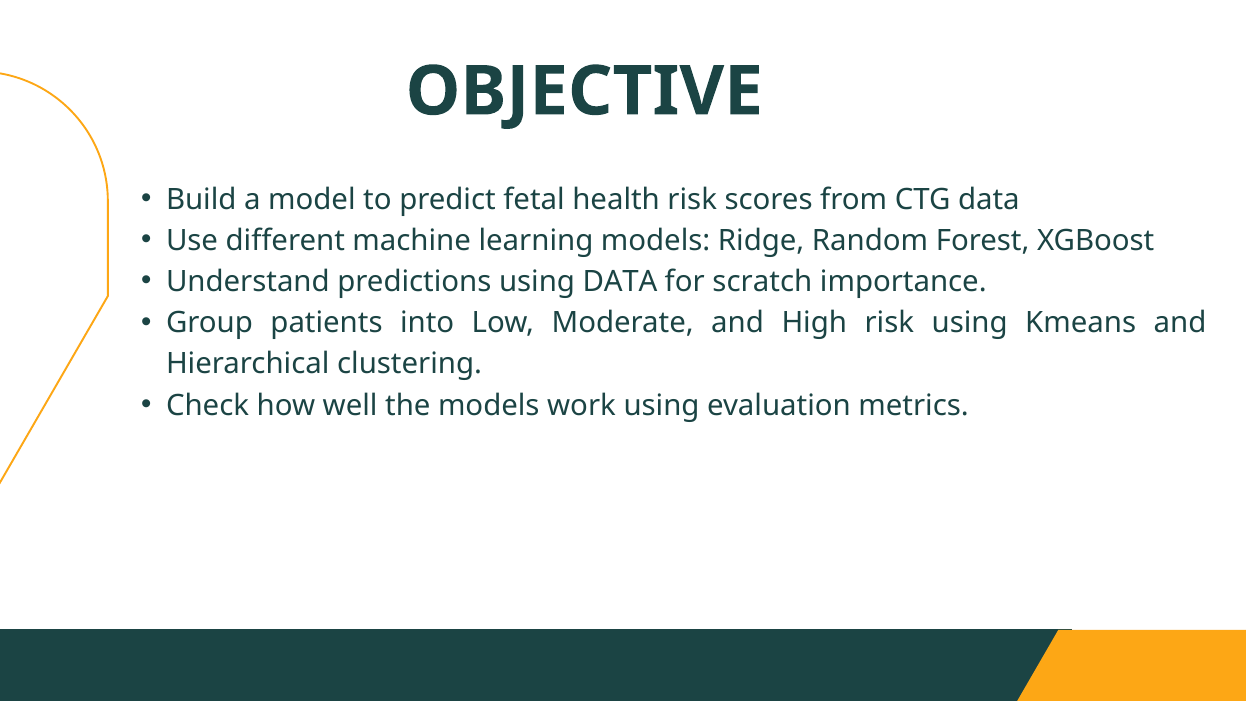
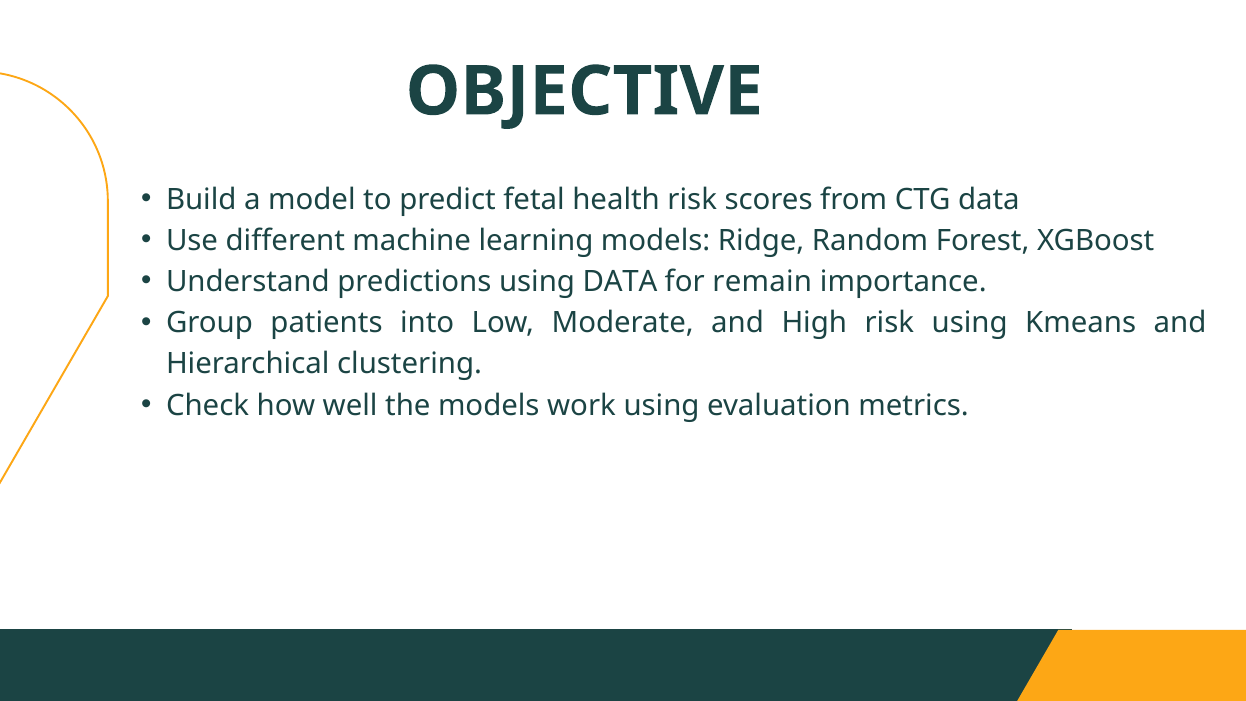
scratch: scratch -> remain (762, 282)
